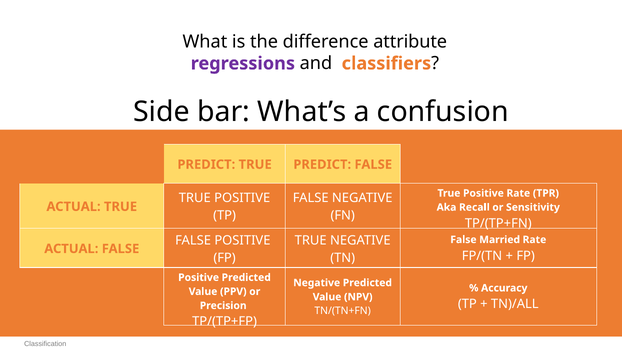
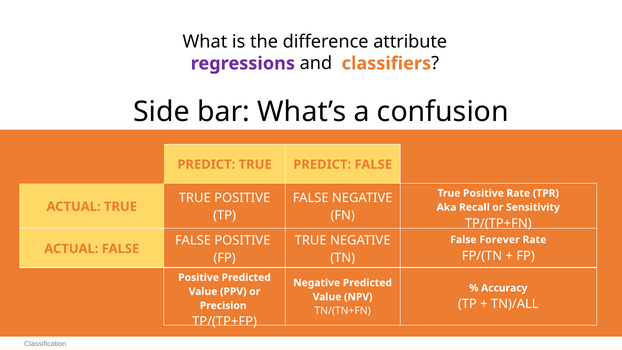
Married: Married -> Forever (500, 240)
